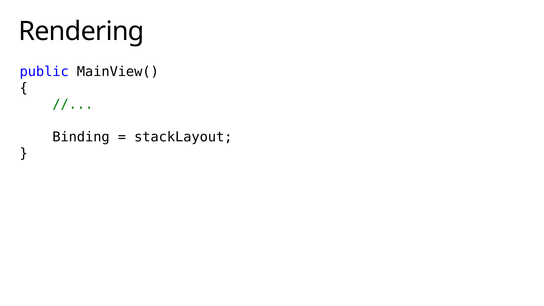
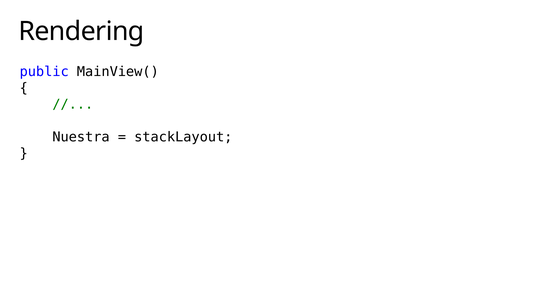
Binding: Binding -> Nuestra (81, 137)
